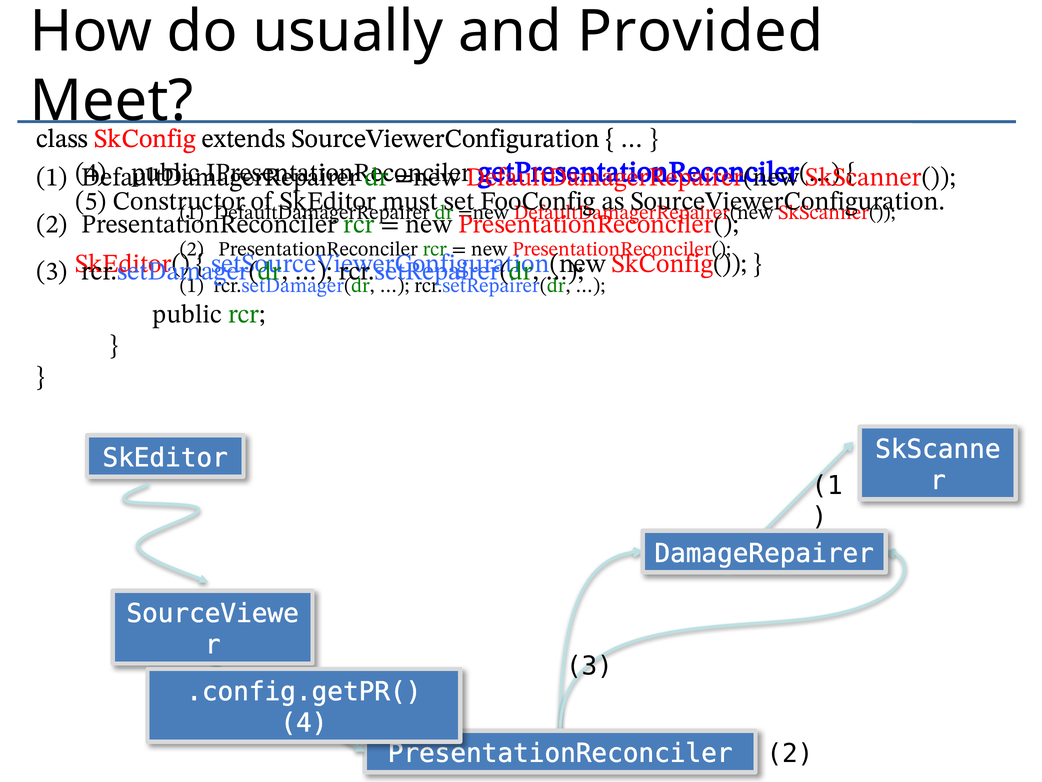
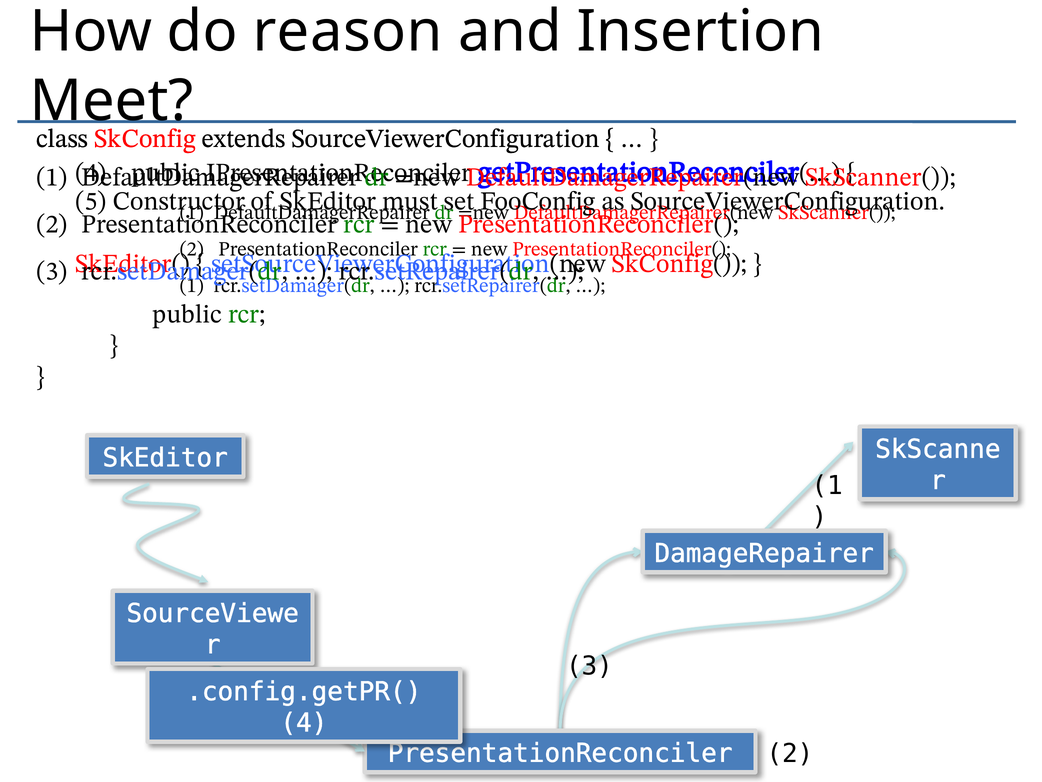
usually: usually -> reason (348, 32)
Provided: Provided -> Insertion (700, 32)
